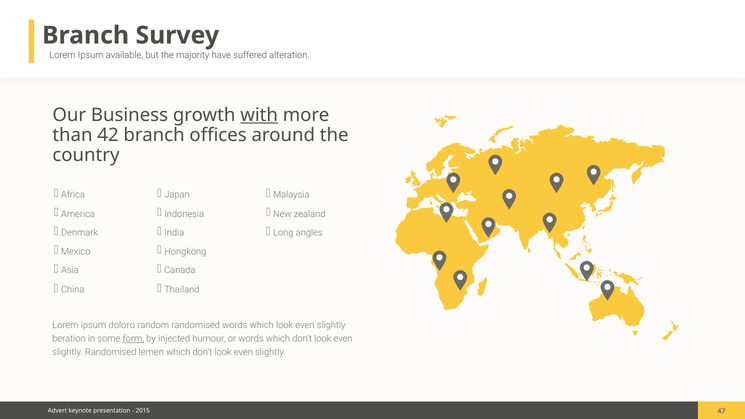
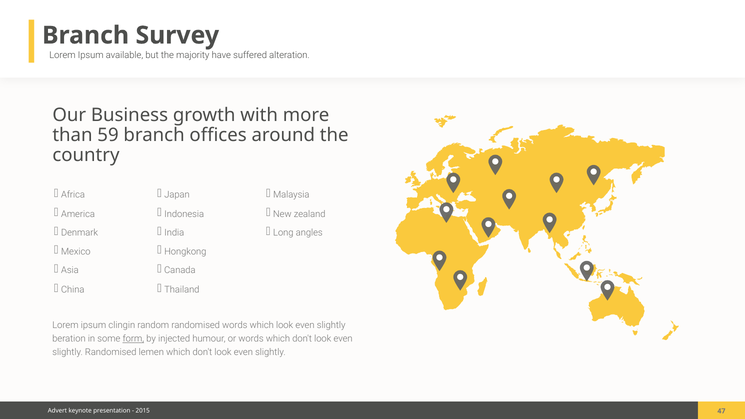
with underline: present -> none (259, 115)
42: 42 -> 59 (108, 135)
doloro: doloro -> clingin (122, 325)
